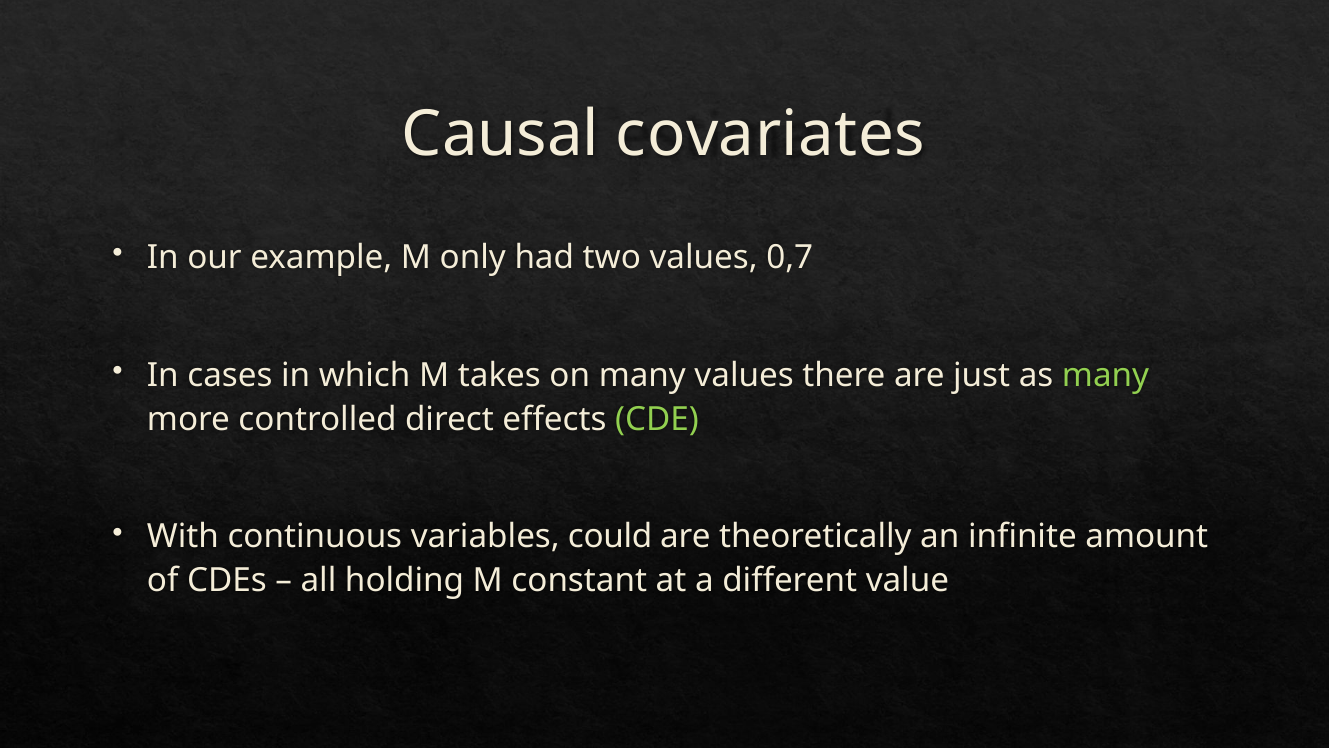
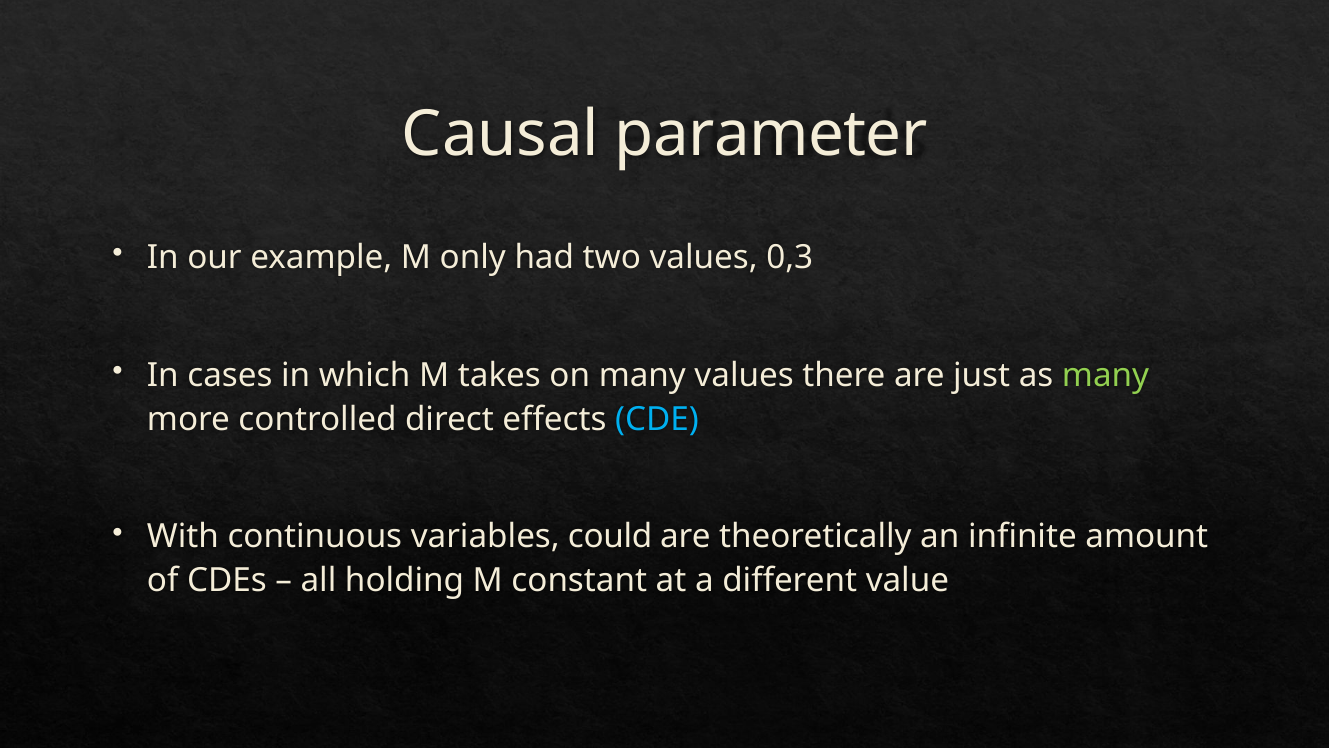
covariates: covariates -> parameter (771, 135)
0,7: 0,7 -> 0,3 (790, 258)
CDE colour: light green -> light blue (657, 419)
